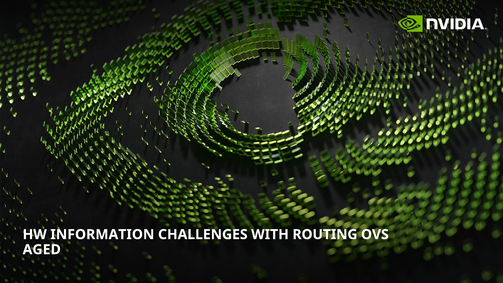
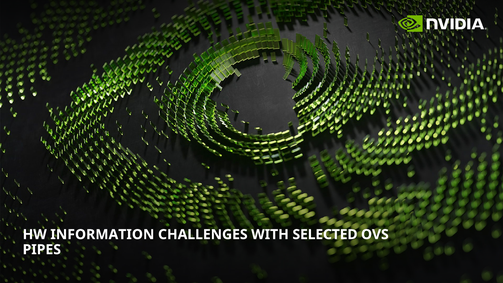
ROUTING: ROUTING -> SELECTED (325, 234)
AGED: AGED -> PIPES (42, 250)
